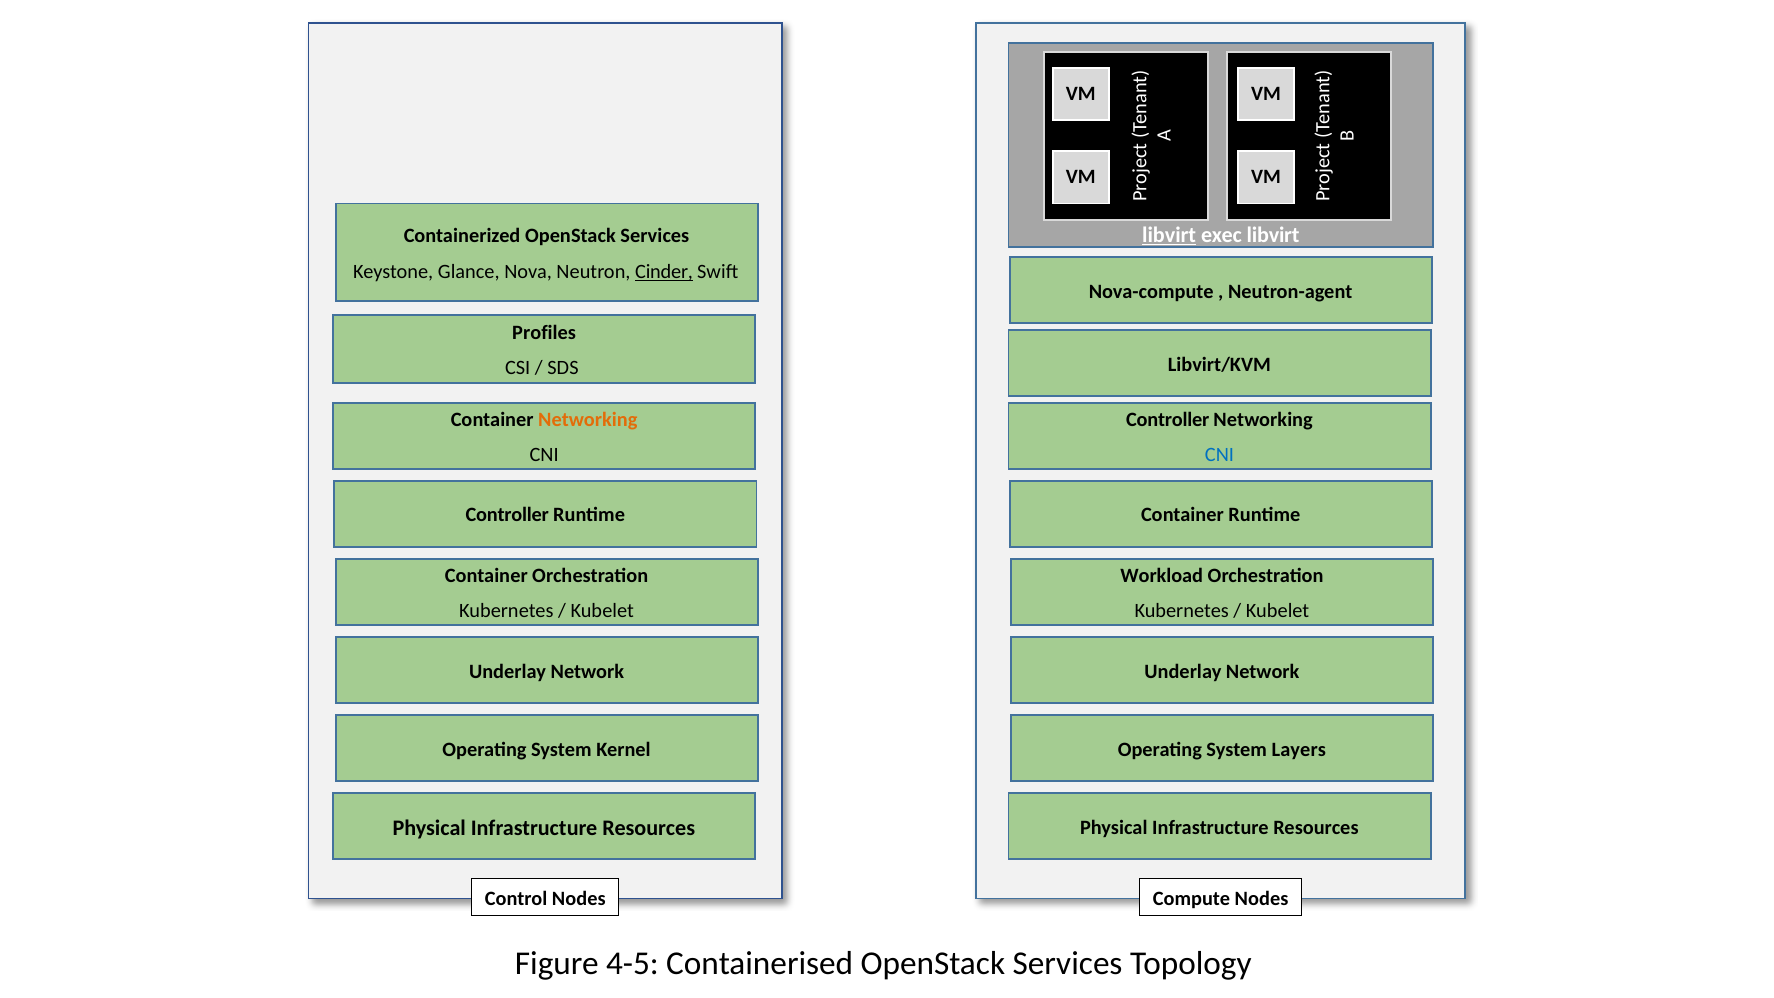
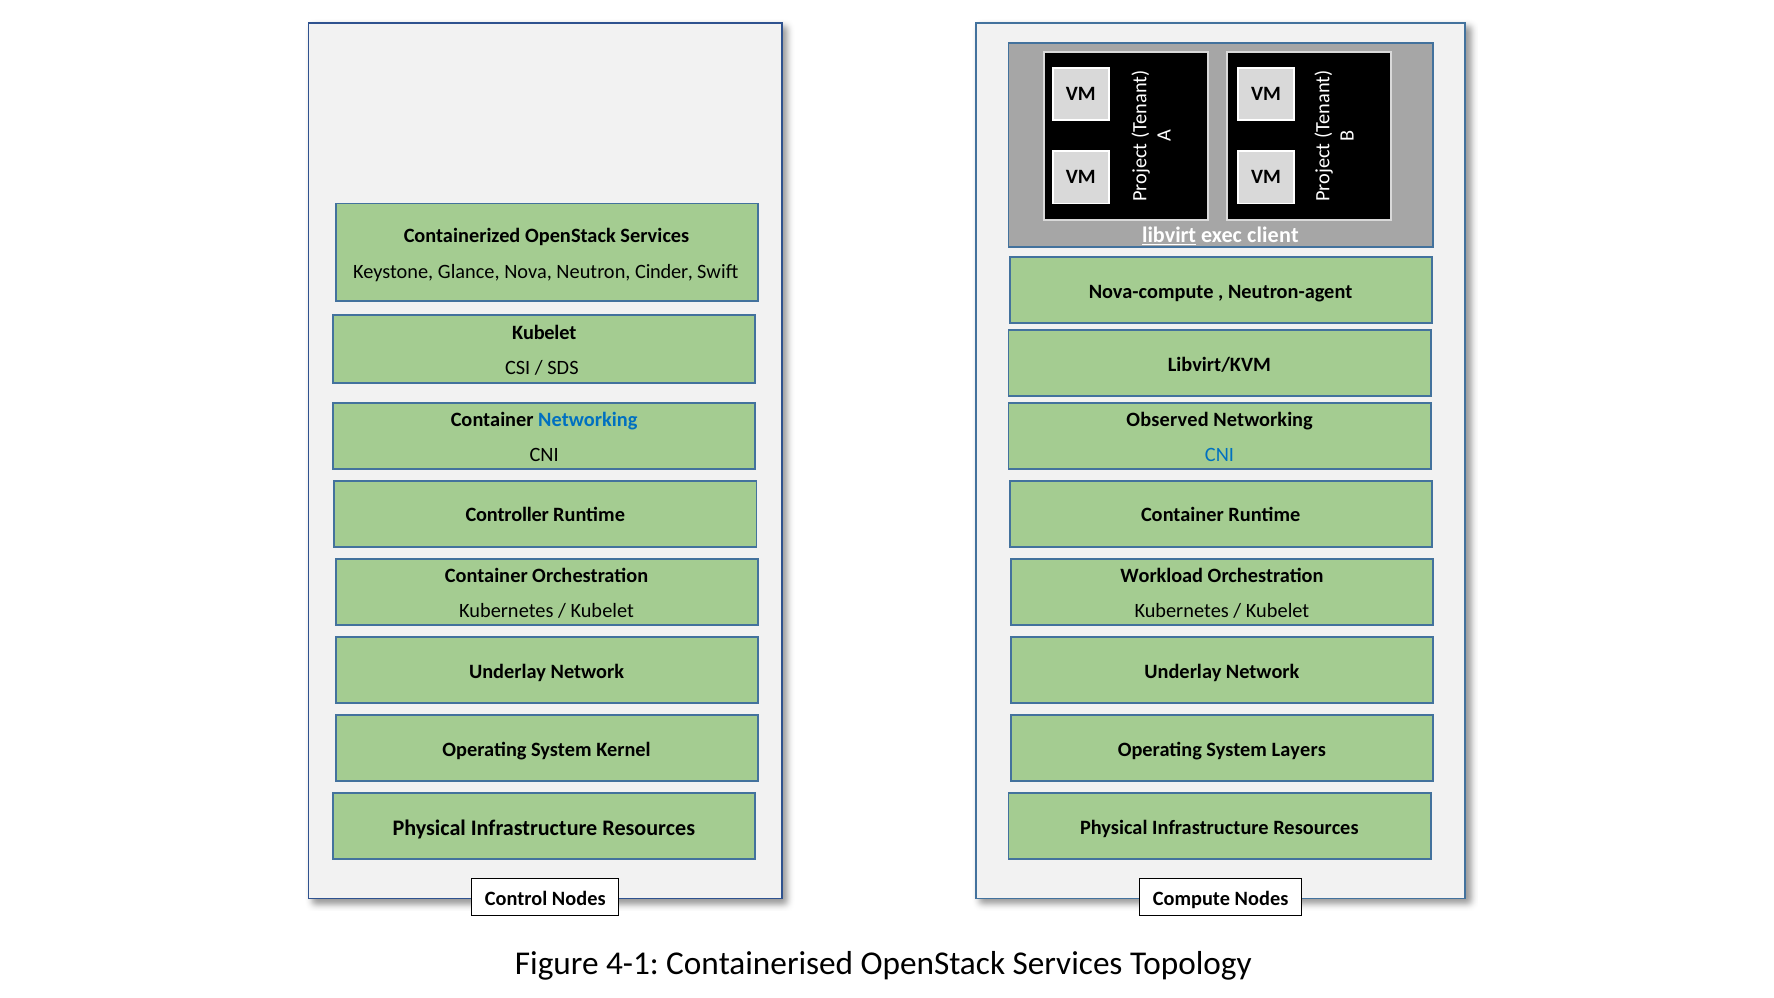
exec libvirt: libvirt -> client (1273, 235)
Cinder underline: present -> none (664, 271)
Profiles: Profiles -> Kubelet (544, 332)
Networking colour: orange -> blue (588, 419)
Controller: Controller -> Observed (1167, 419)
4-5: 4-5 -> 4-1 (632, 963)
